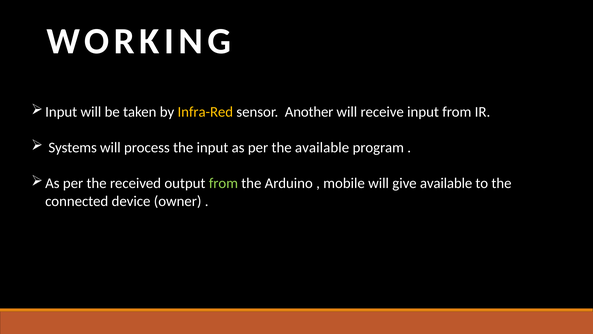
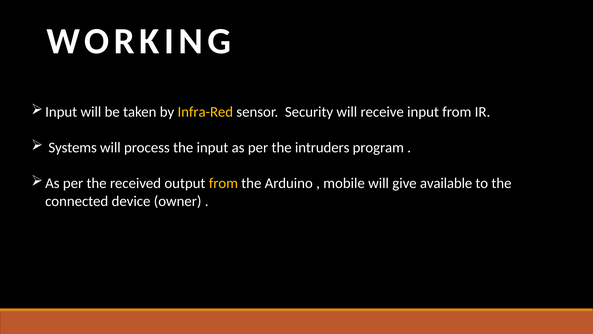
Another: Another -> Security (309, 112)
the available: available -> intruders (322, 148)
from colour: light green -> yellow (223, 183)
